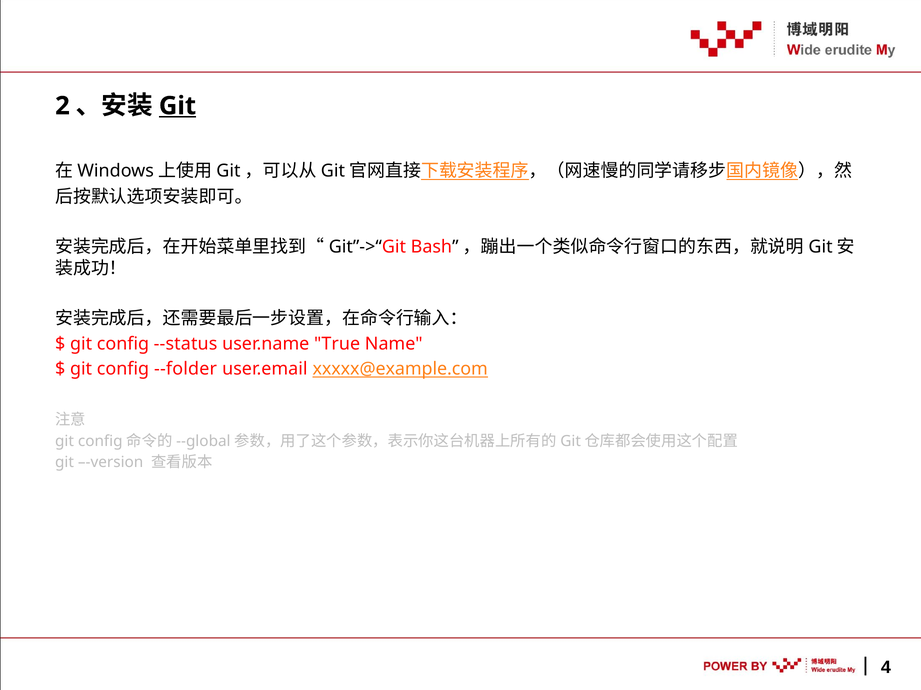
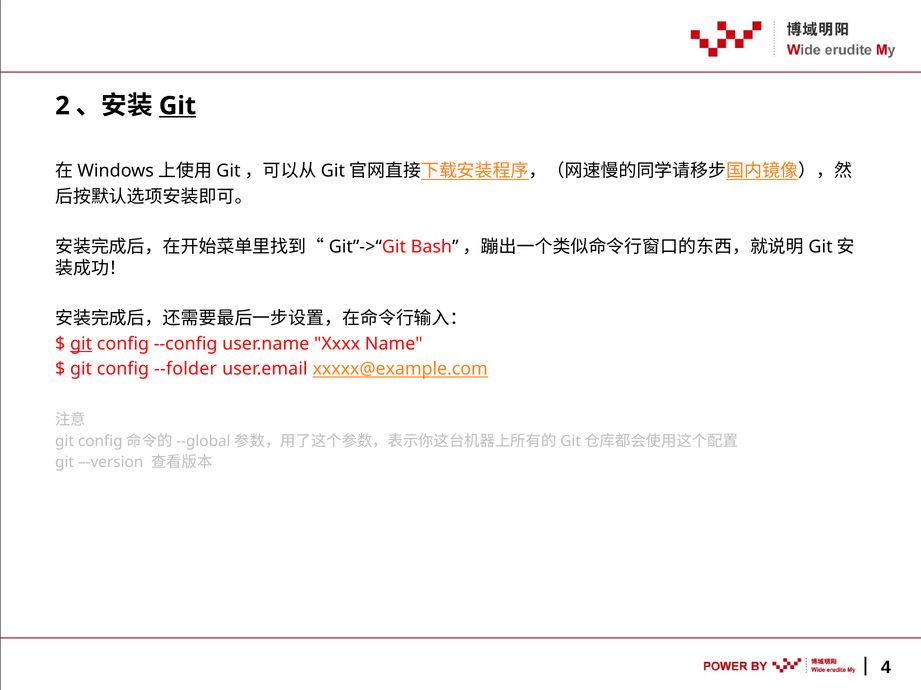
git underline: none -> present (81, 344)
--status: --status -> --config (186, 344)
True: True -> Xxxx (337, 344)
